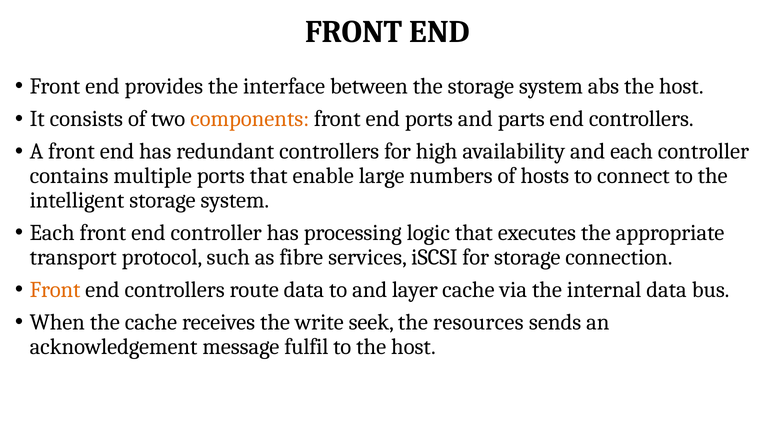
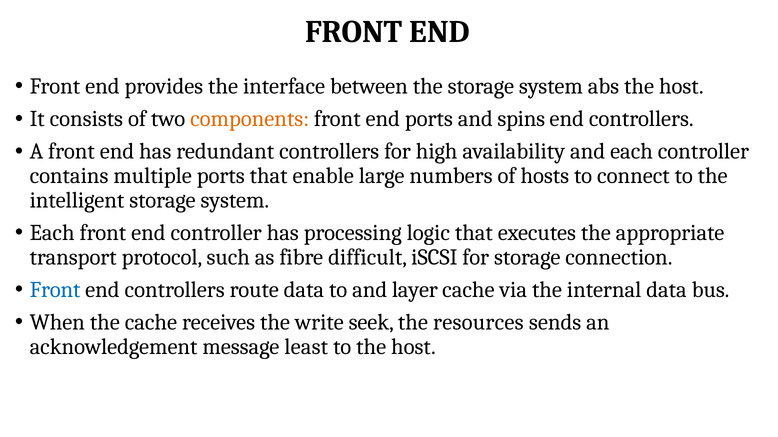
parts: parts -> spins (521, 119)
services: services -> difficult (368, 258)
Front colour: orange -> blue (55, 290)
fulfil: fulfil -> least (306, 347)
